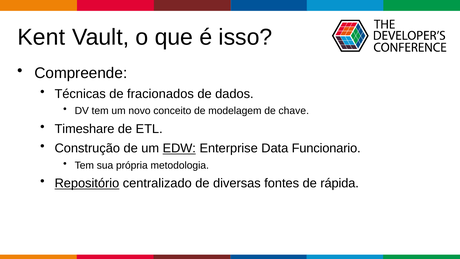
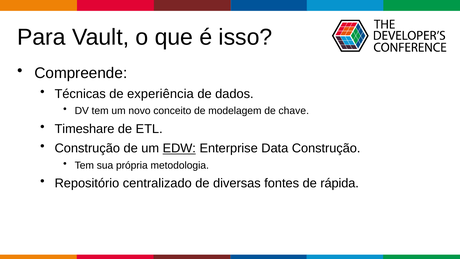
Kent: Kent -> Para (41, 37)
fracionados: fracionados -> experiência (160, 94)
Data Funcionario: Funcionario -> Construção (326, 148)
Repositório underline: present -> none (87, 183)
